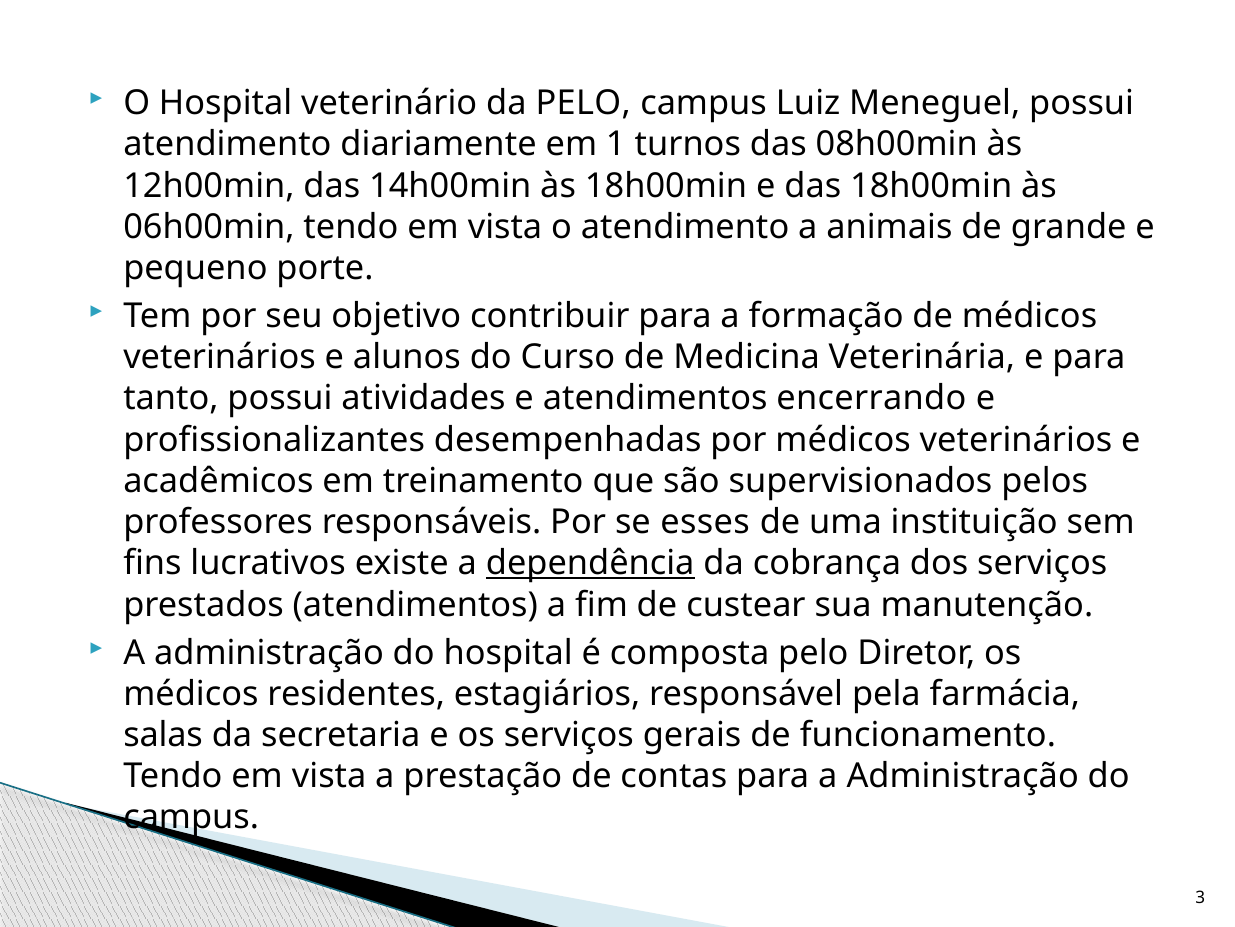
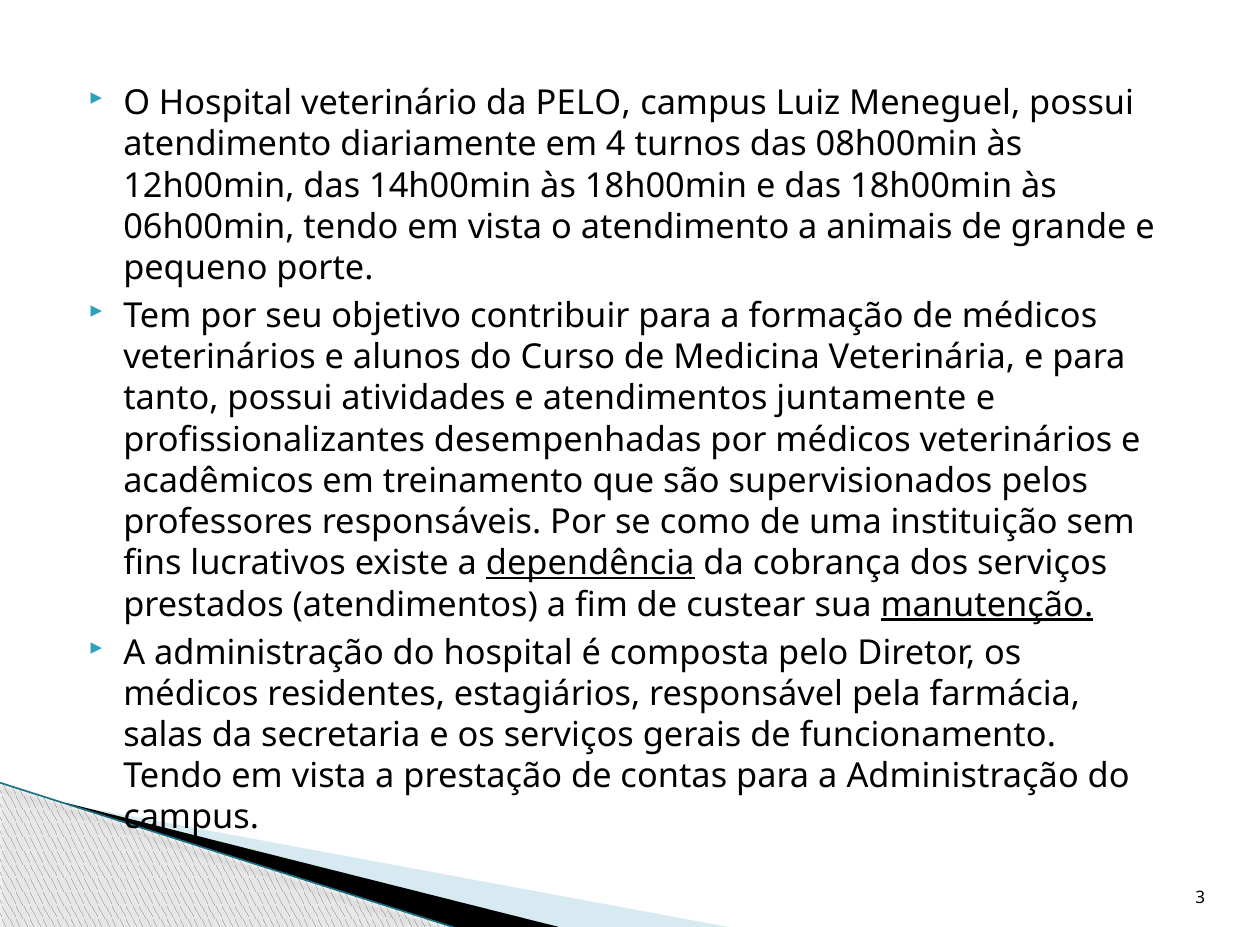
1: 1 -> 4 (616, 144)
encerrando: encerrando -> juntamente (871, 398)
esses: esses -> como (705, 522)
manutenção underline: none -> present (987, 604)
